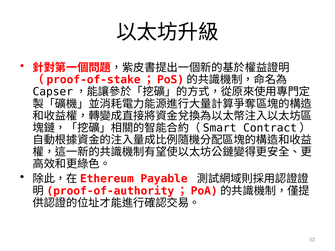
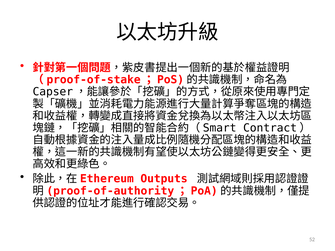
Payable: Payable -> Outputs (164, 179)
